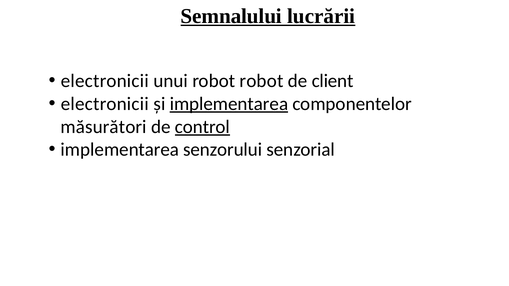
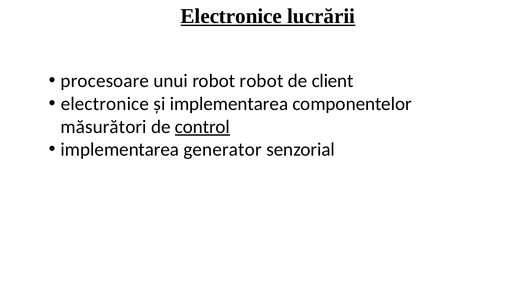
Semnalului: Semnalului -> Electronice (231, 16)
electronicii: electronicii -> procesoare (105, 81)
electronicii: electronicii -> electronice (105, 104)
implementarea underline: present -> none (229, 104)
senzorului: senzorului -> generator (223, 150)
